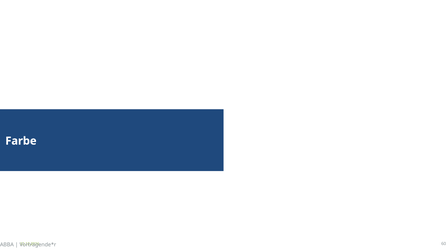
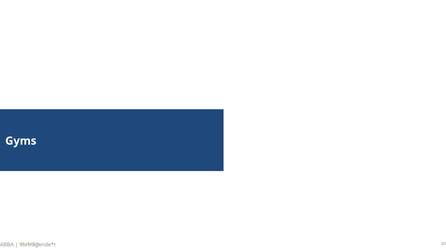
Farbe: Farbe -> Gyms (21, 141)
